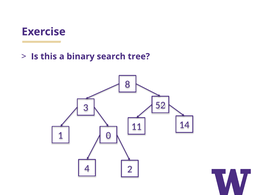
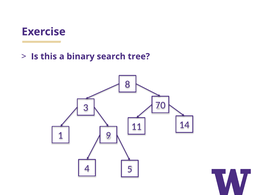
52: 52 -> 70 (160, 105)
0: 0 -> 9 (108, 135)
2: 2 -> 5 (130, 169)
